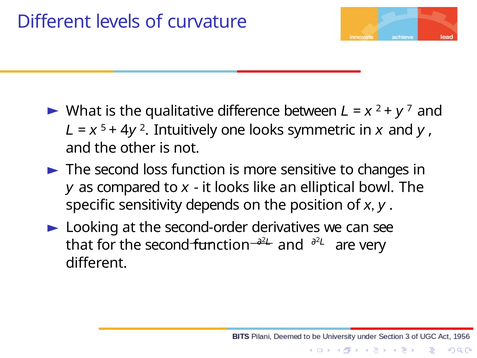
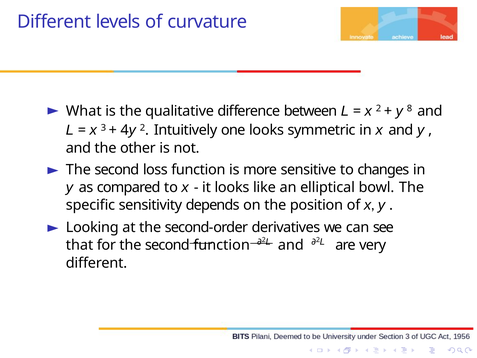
7: 7 -> 8 (410, 108)
5: 5 -> 3 (103, 128)
